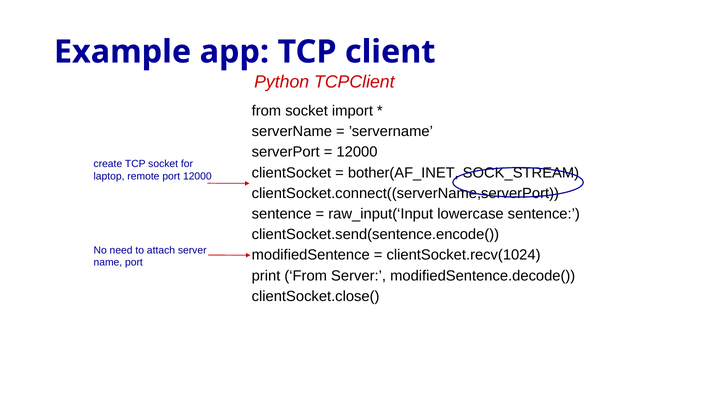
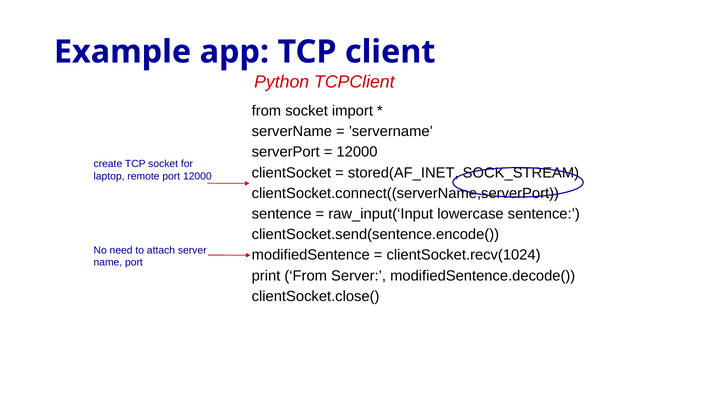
bother(AF_INET: bother(AF_INET -> stored(AF_INET (403, 173)
